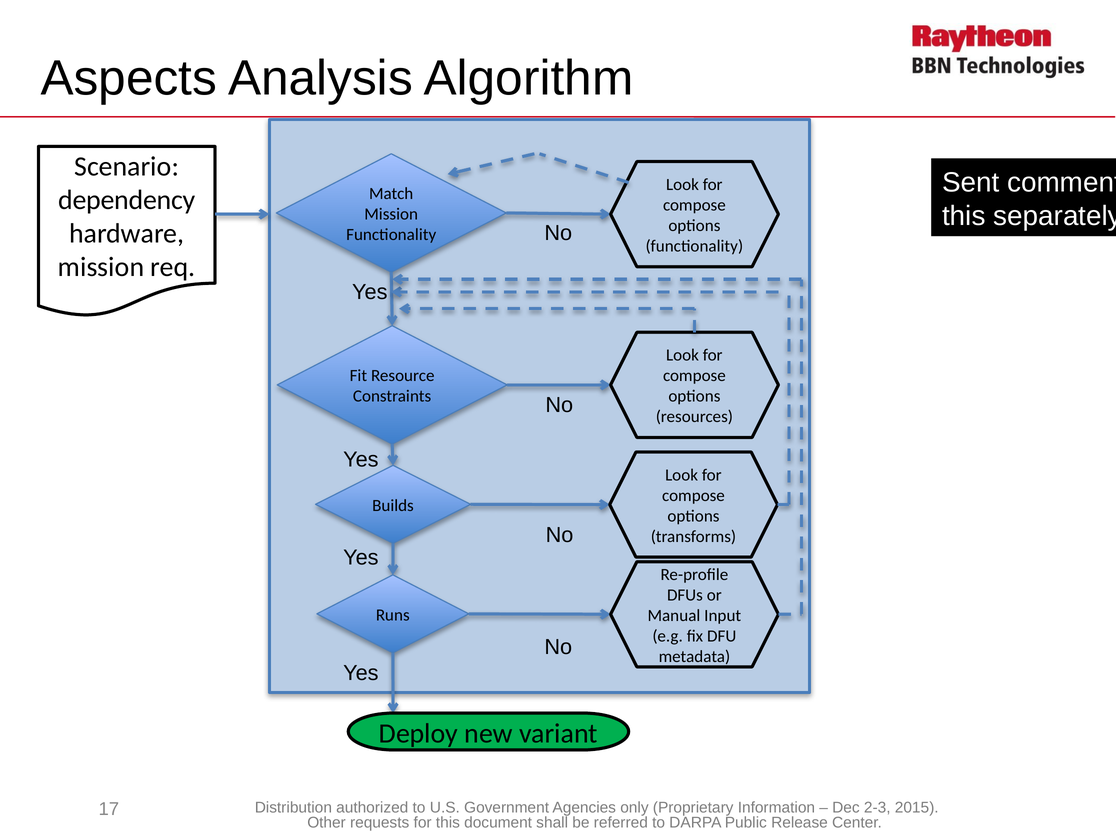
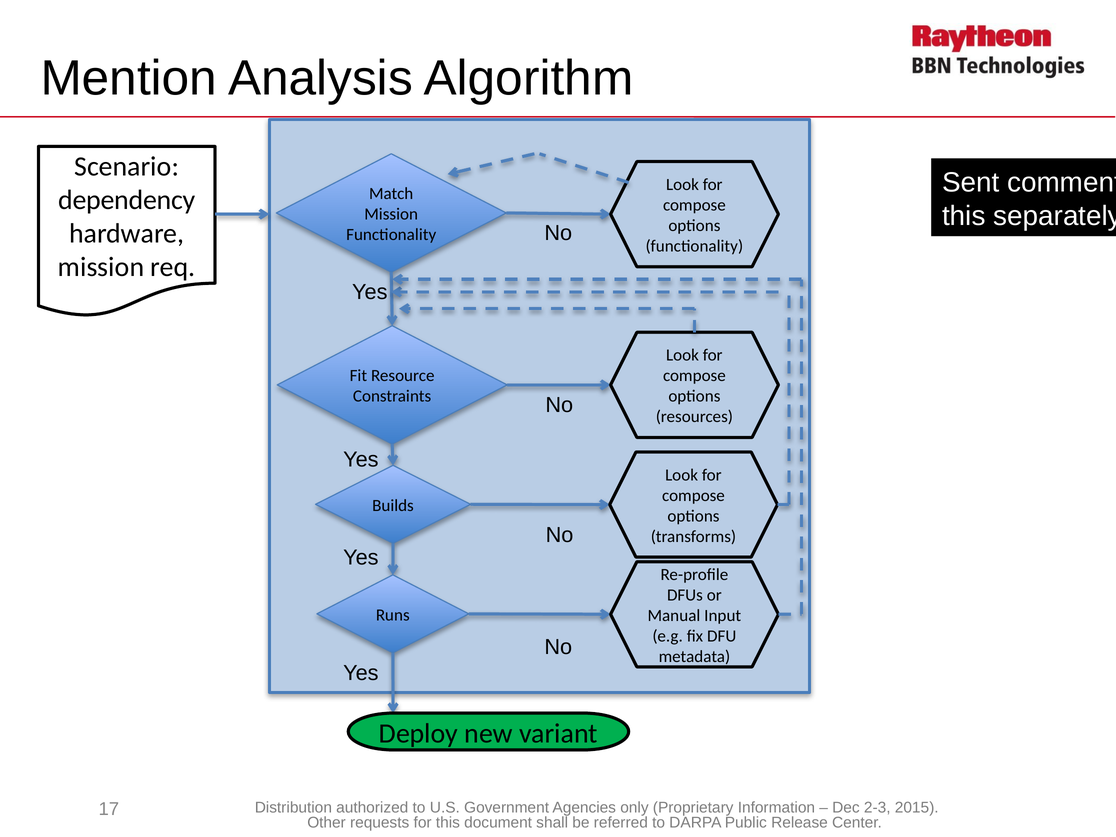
Aspects: Aspects -> Mention (129, 79)
